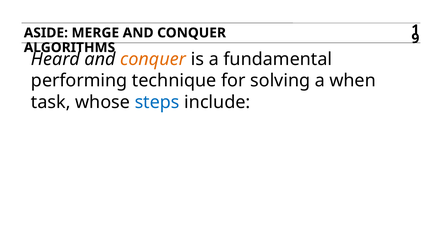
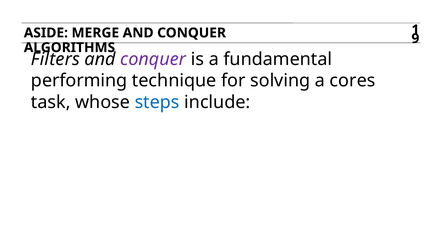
Heard: Heard -> Filters (55, 59)
conquer colour: orange -> purple (153, 59)
when: when -> cores (353, 81)
